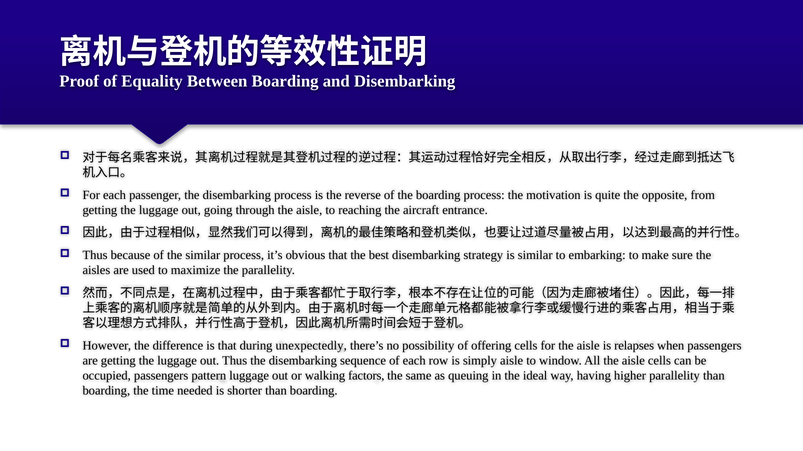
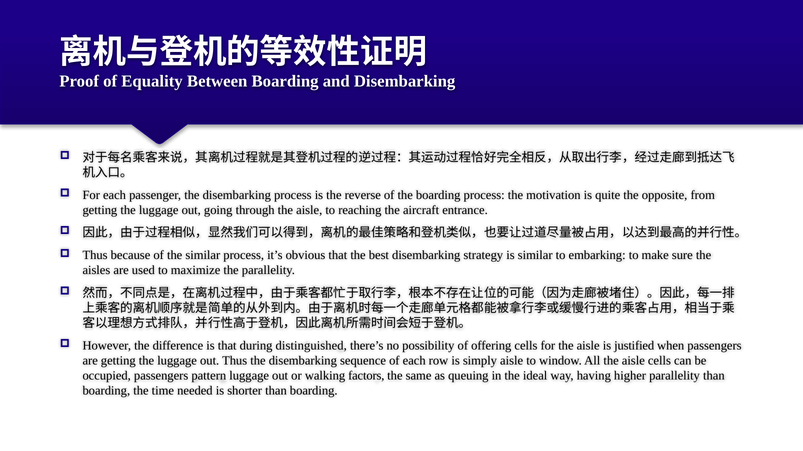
unexpectedly: unexpectedly -> distinguished (311, 346)
relapses: relapses -> justified (634, 346)
